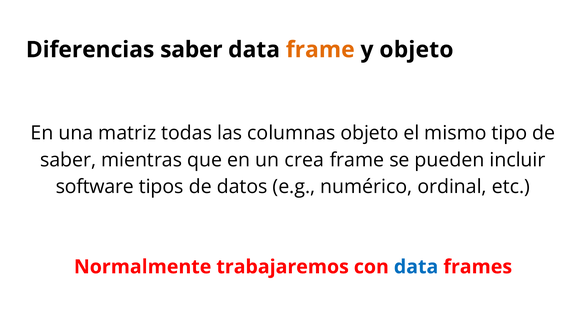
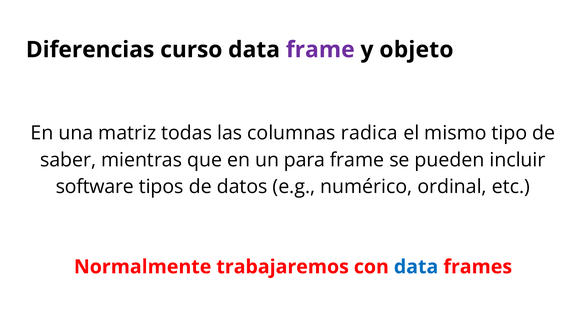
Diferencias saber: saber -> curso (191, 50)
frame colour: orange -> purple (320, 50)
columnas objeto: objeto -> radica (369, 133)
crea: crea -> para (305, 160)
